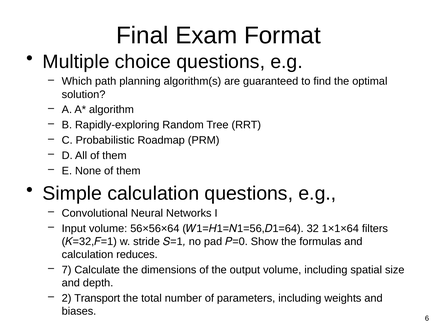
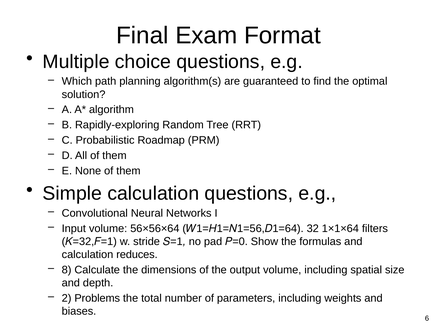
7: 7 -> 8 (67, 270)
Transport: Transport -> Problems (97, 299)
